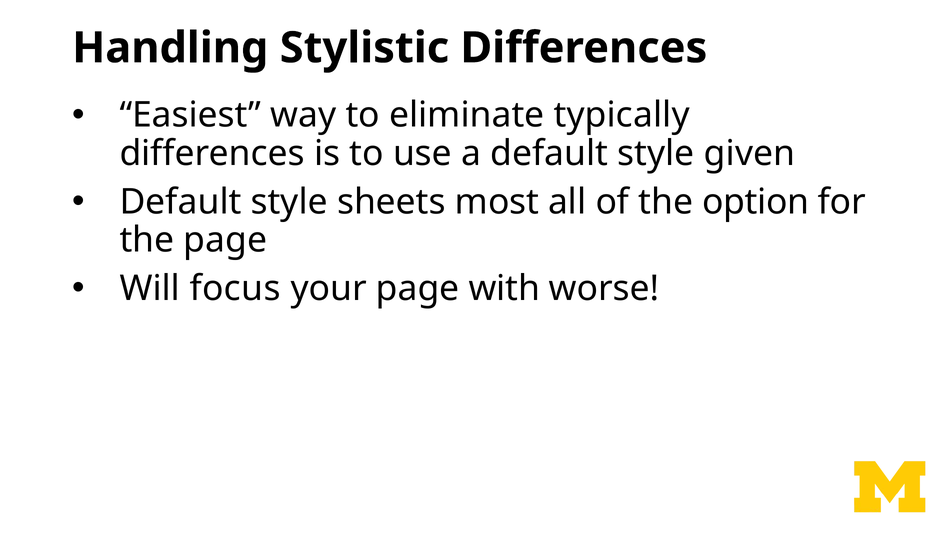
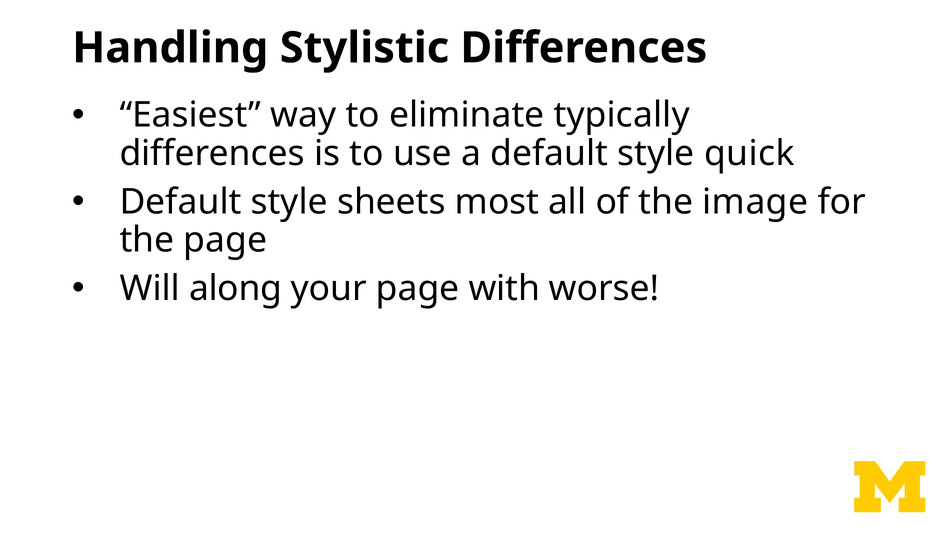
given: given -> quick (749, 154)
option: option -> image (755, 202)
focus: focus -> along (235, 288)
